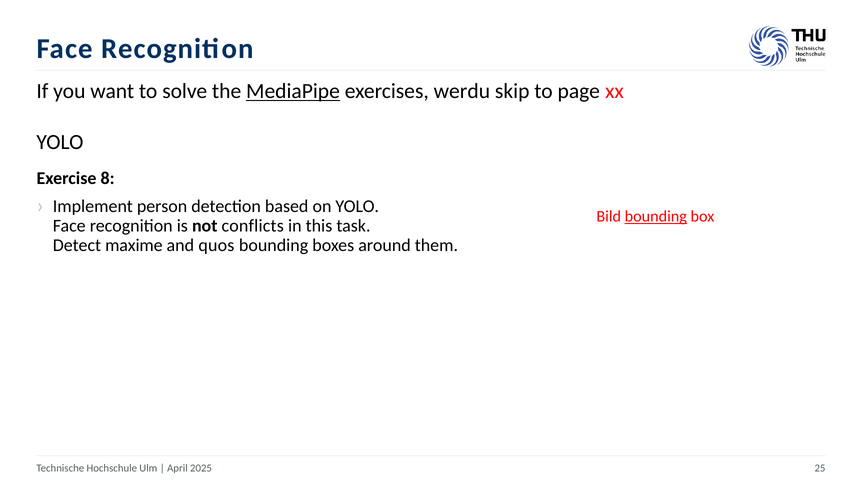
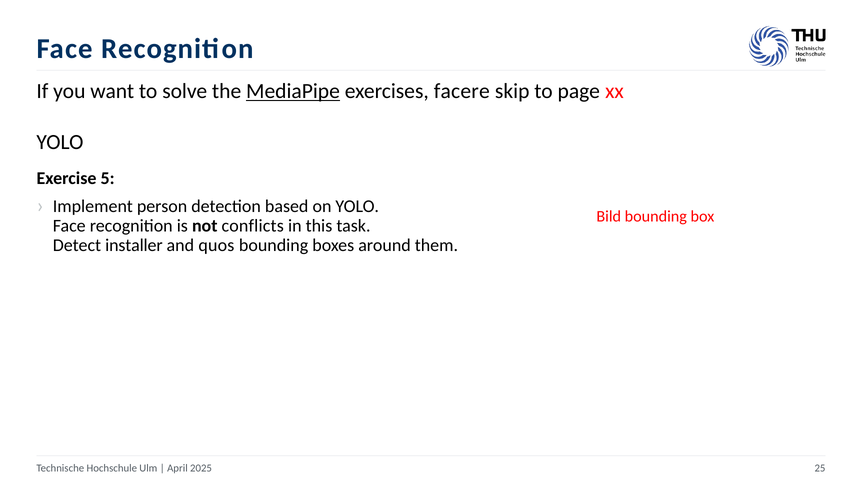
werdu: werdu -> facere (462, 91)
8: 8 -> 5 (108, 178)
bounding underline: present -> none (656, 216)
maxime: maxime -> installer (134, 245)
